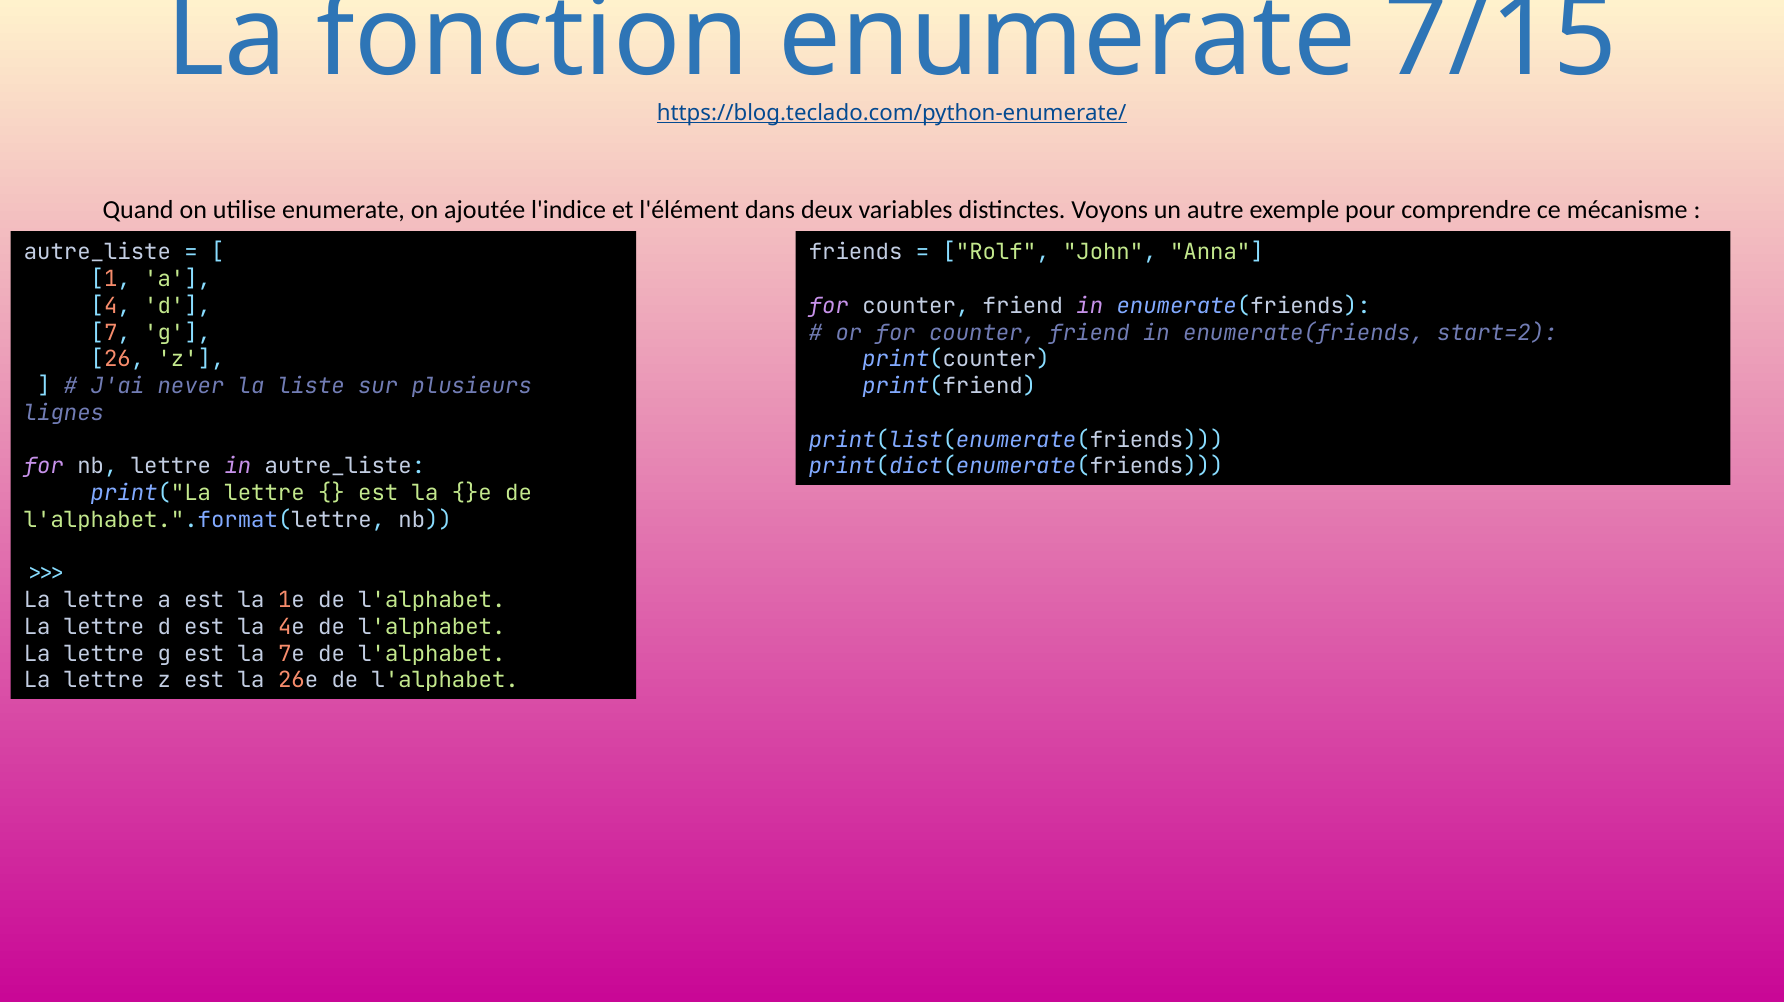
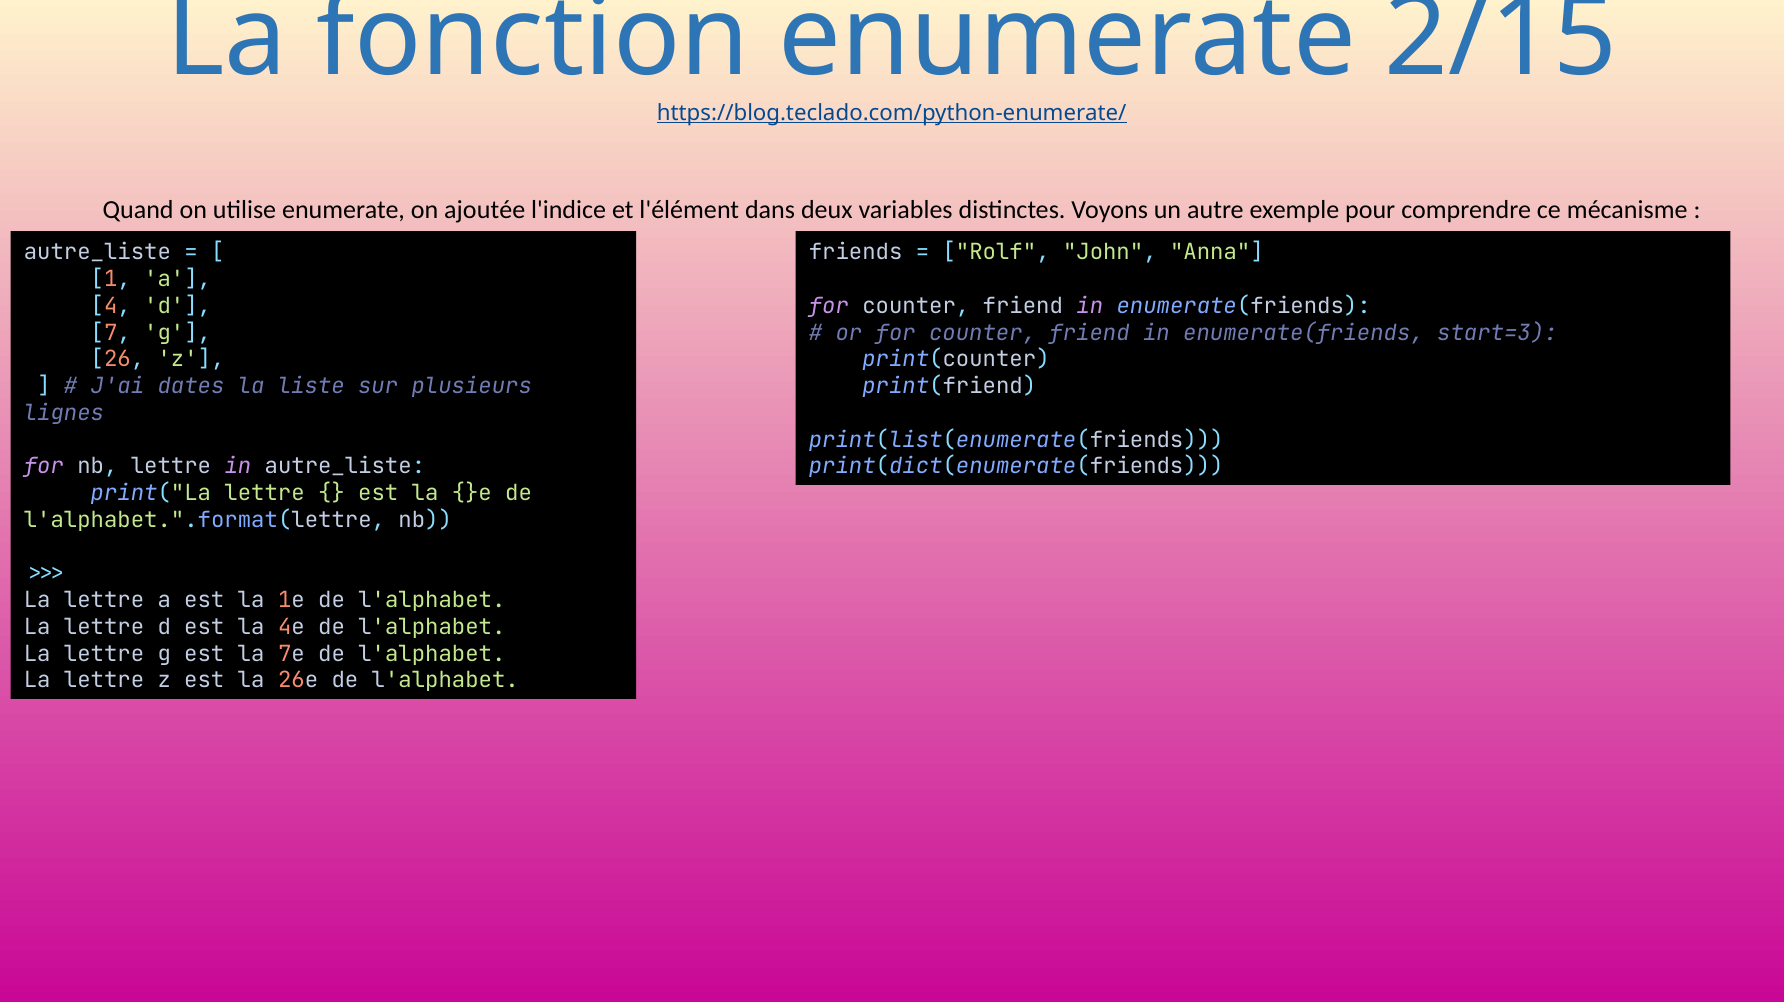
7/15: 7/15 -> 2/15 (1501, 37)
start=2: start=2 -> start=3 (1497, 333)
never: never -> dates (191, 386)
